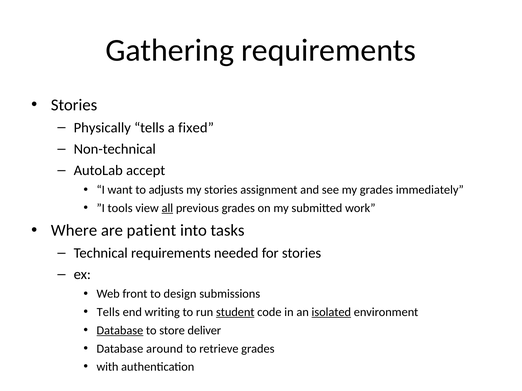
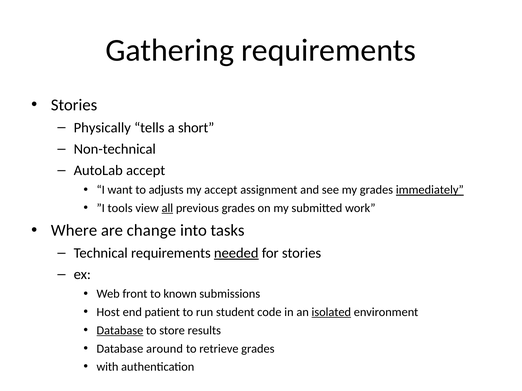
fixed: fixed -> short (196, 128)
my stories: stories -> accept (221, 190)
immediately underline: none -> present (430, 190)
patient: patient -> change (151, 231)
needed underline: none -> present (236, 253)
design: design -> known (180, 294)
Tells: Tells -> Host (108, 313)
writing: writing -> patient (162, 313)
student underline: present -> none (235, 313)
deliver: deliver -> results (204, 331)
